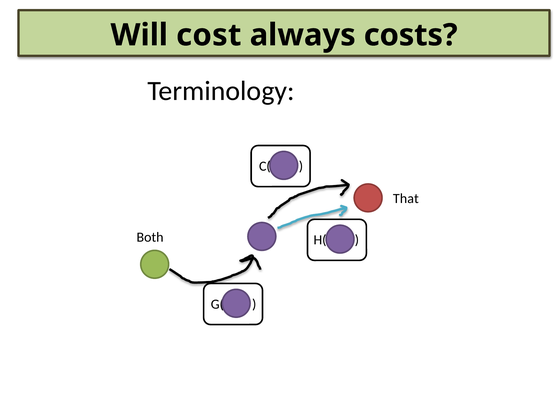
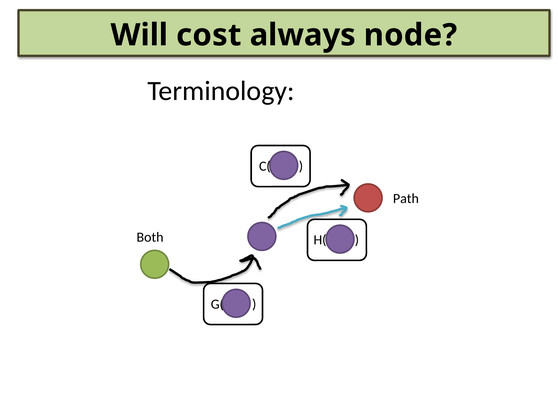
costs: costs -> node (410, 35)
That: That -> Path (406, 199)
